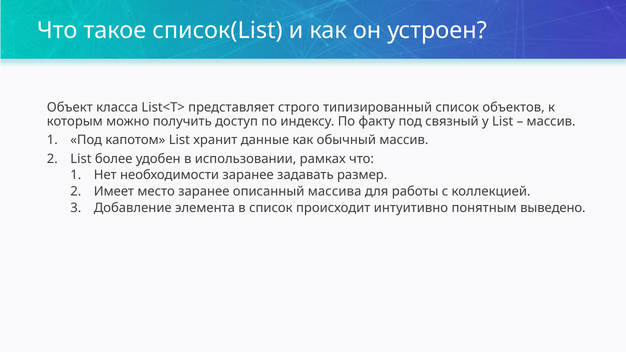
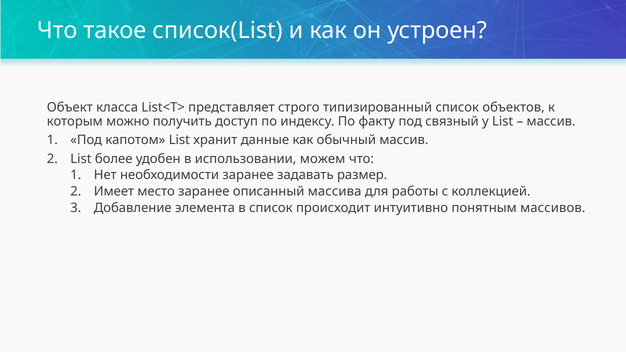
рамках: рамках -> можем (323, 159)
выведено: выведено -> массивов (553, 208)
